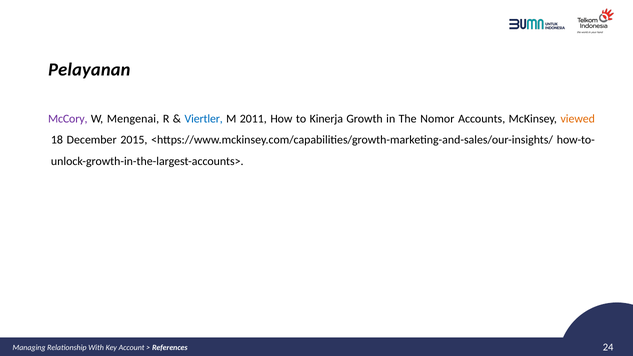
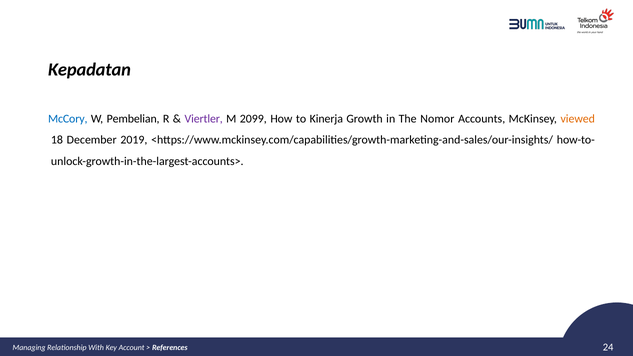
Pelayanan: Pelayanan -> Kepadatan (89, 70)
McCory colour: purple -> blue (68, 119)
Mengenai: Mengenai -> Pembelian (133, 119)
Viertler colour: blue -> purple (204, 119)
2011: 2011 -> 2099 (253, 119)
2015: 2015 -> 2019 (134, 140)
